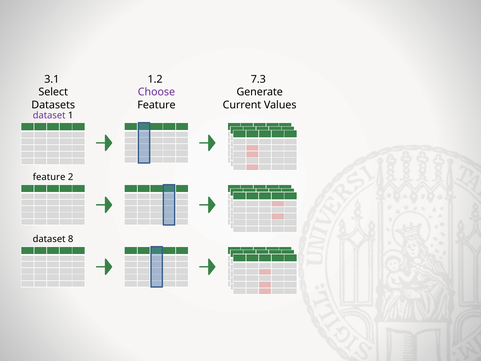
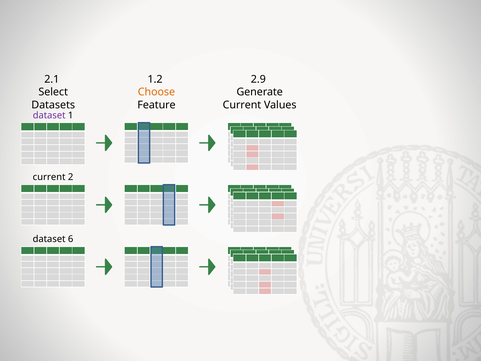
3.1: 3.1 -> 2.1 (52, 79)
7.3: 7.3 -> 2.9 (258, 79)
Choose colour: purple -> orange (156, 92)
feature: feature -> current (49, 177)
8: 8 -> 6 (71, 239)
